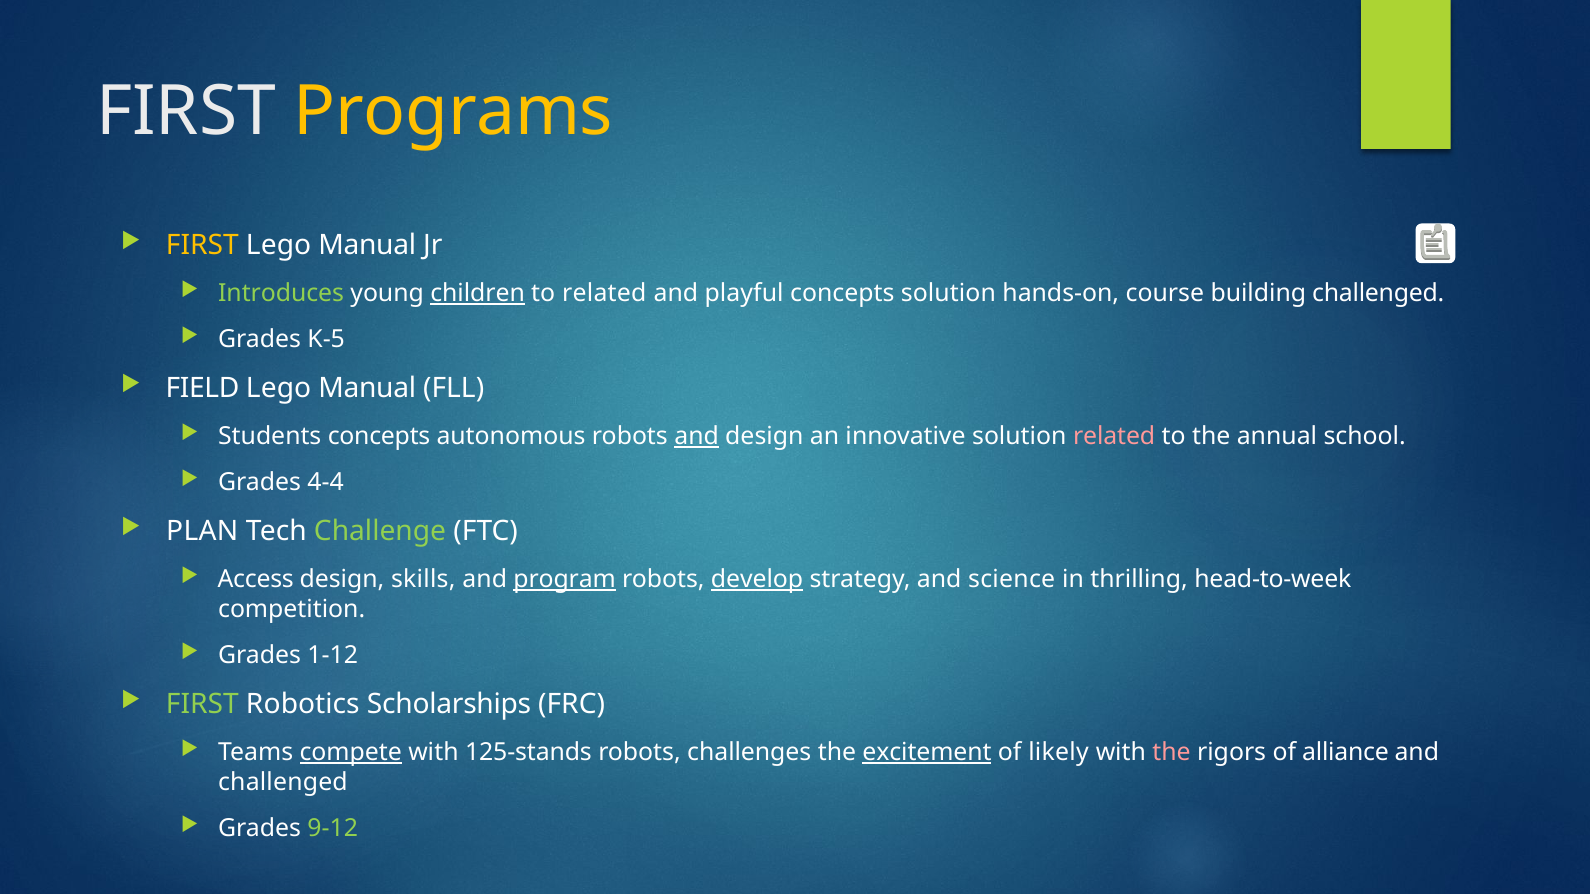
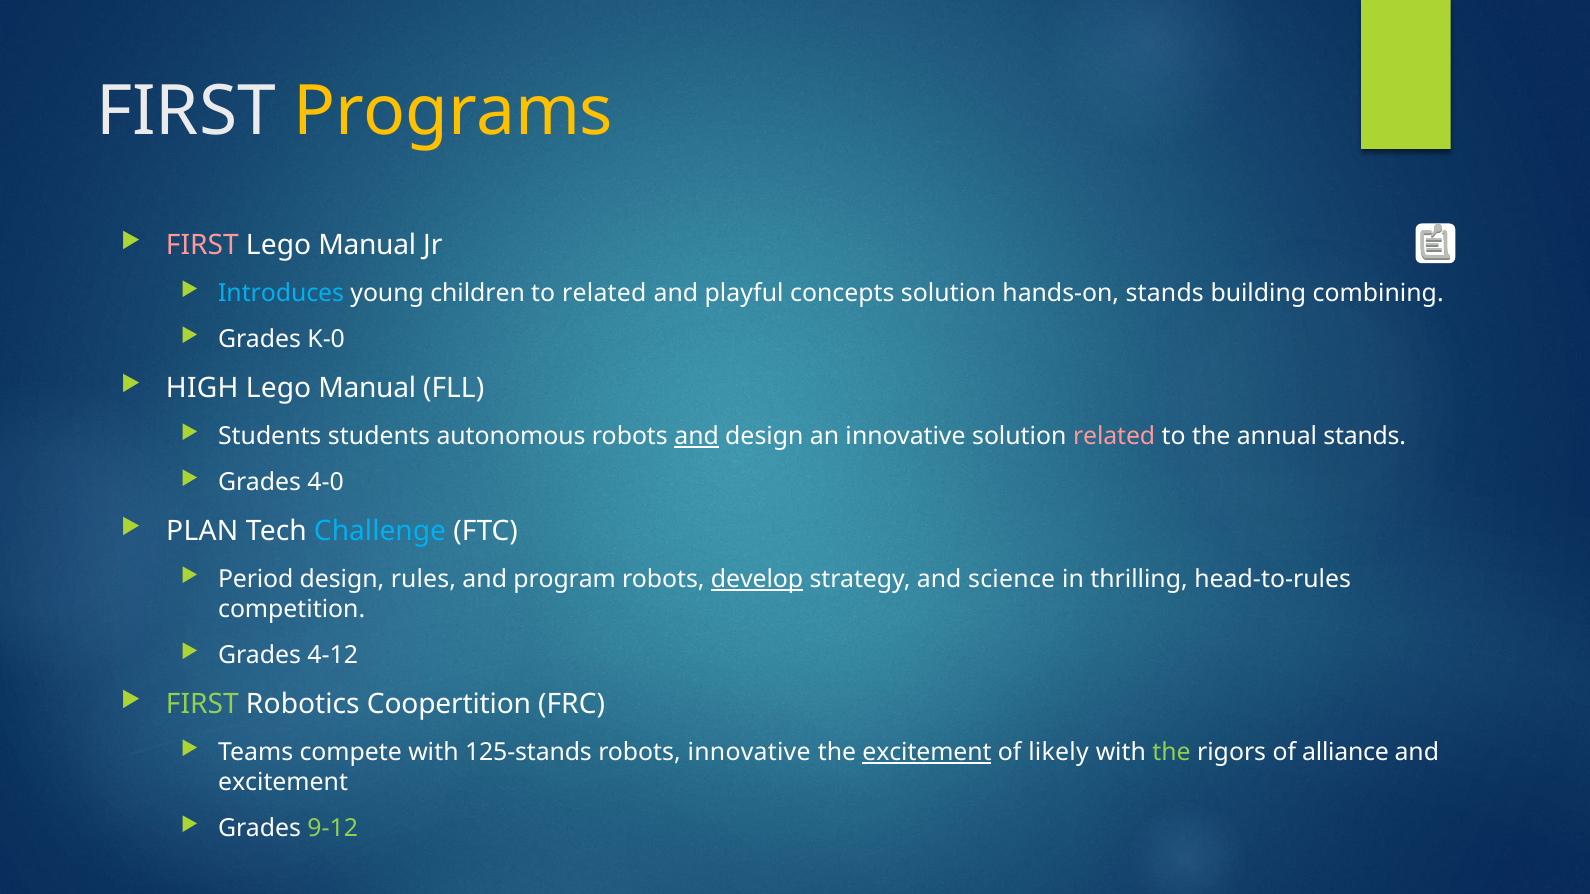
FIRST colour: yellow -> pink (202, 245)
Introduces colour: light green -> light blue (281, 293)
children underline: present -> none (478, 293)
hands-on course: course -> stands (1165, 293)
building challenged: challenged -> combining (1378, 293)
K-5: K-5 -> K-0 (326, 340)
FIELD: FIELD -> HIGH (202, 388)
Students concepts: concepts -> students (379, 437)
annual school: school -> stands (1365, 437)
4-4: 4-4 -> 4-0 (326, 483)
Challenge colour: light green -> light blue (380, 532)
Access: Access -> Period (256, 580)
skills: skills -> rules (423, 580)
program underline: present -> none (565, 580)
head-to-week: head-to-week -> head-to-rules (1273, 580)
1-12: 1-12 -> 4-12 (333, 656)
Scholarships: Scholarships -> Coopertition (449, 705)
compete underline: present -> none (351, 753)
robots challenges: challenges -> innovative (749, 753)
the colour: pink -> light green (1172, 753)
challenged: challenged -> excitement (283, 783)
